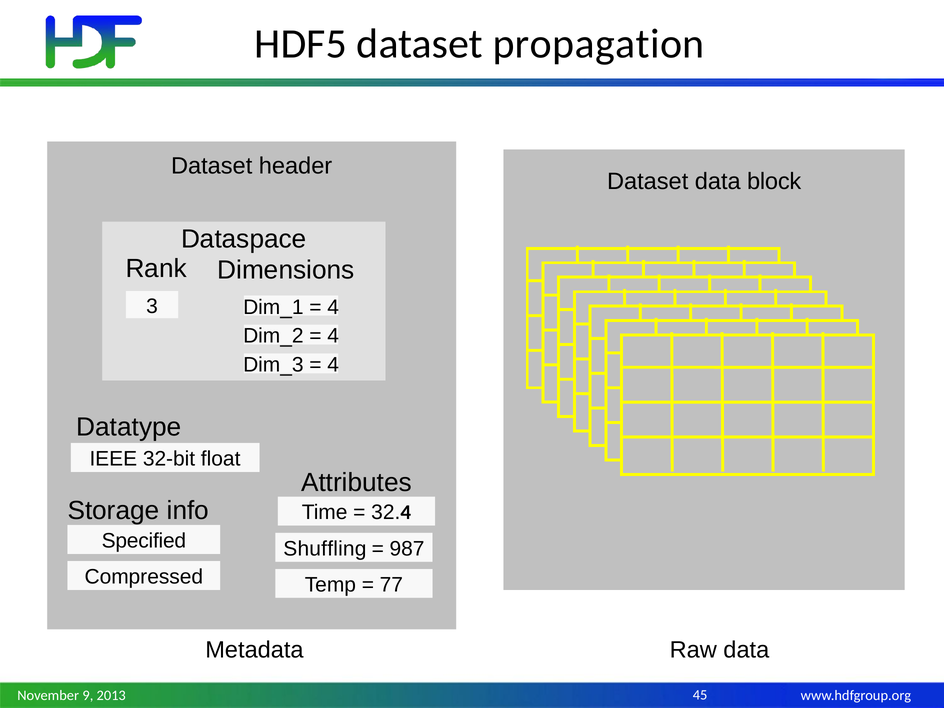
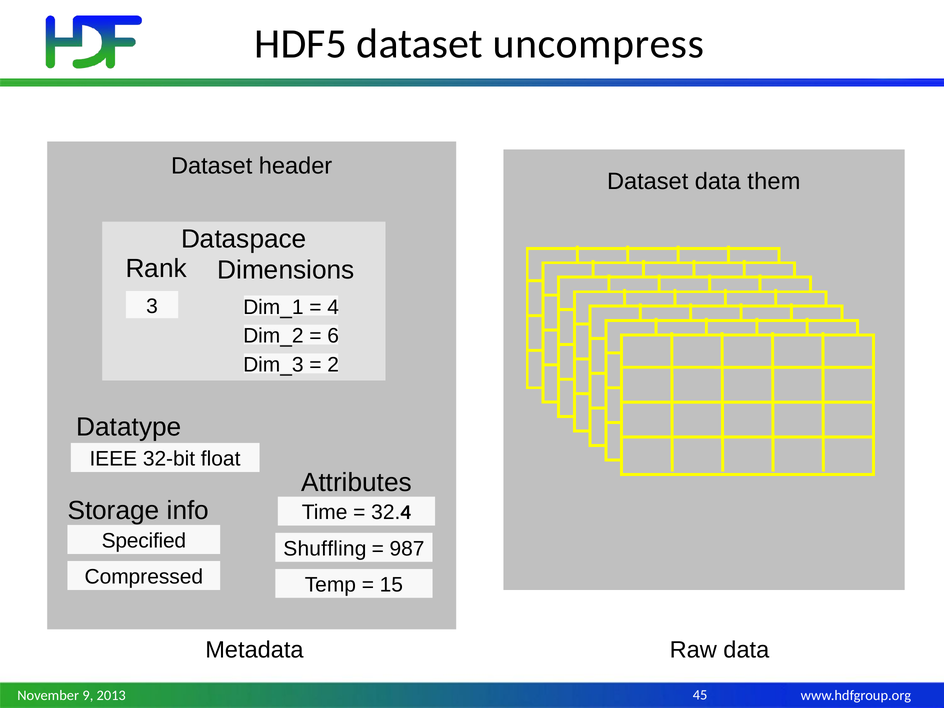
propagation: propagation -> uncompress (598, 44)
block: block -> them (774, 181)
4: 4 -> 6 (333, 336)
4: 4 -> 2 (333, 365)
77: 77 -> 15 (391, 585)
